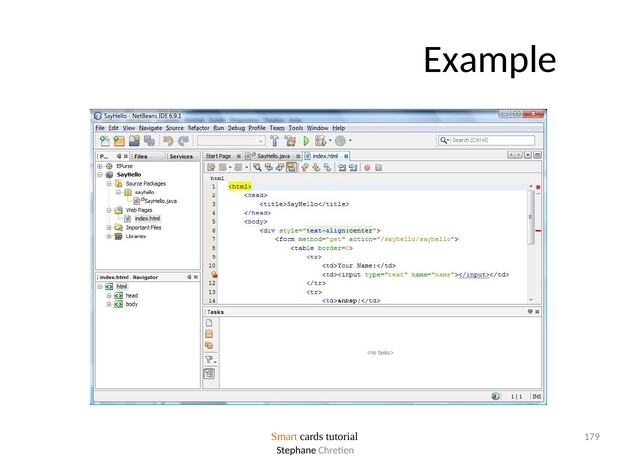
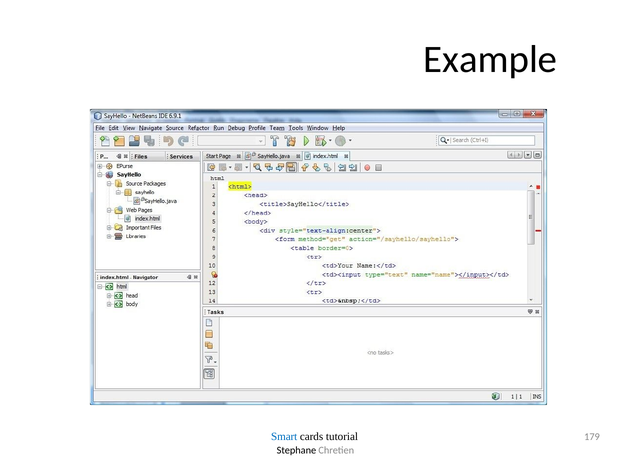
Smart colour: orange -> blue (284, 437)
